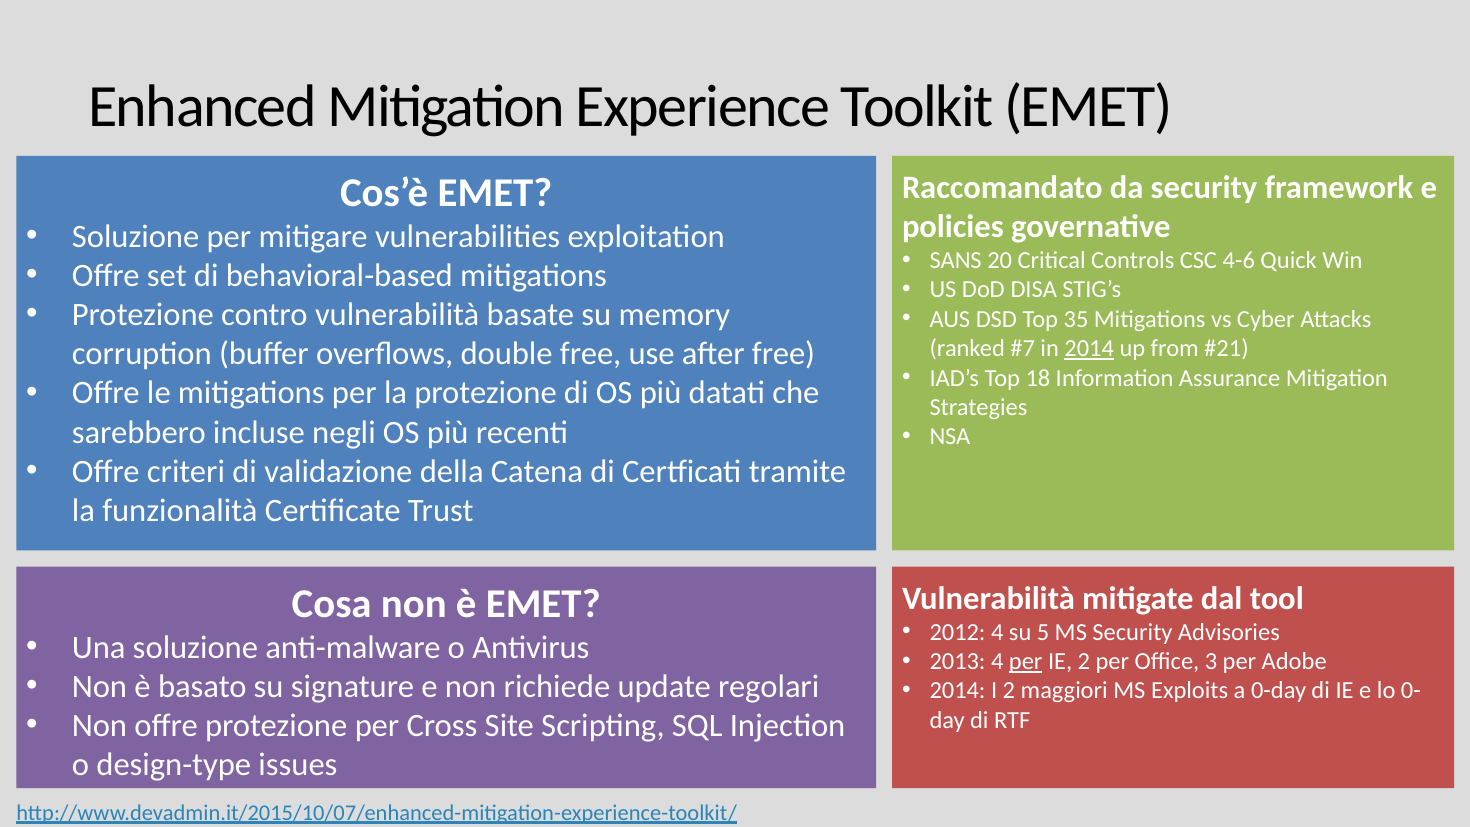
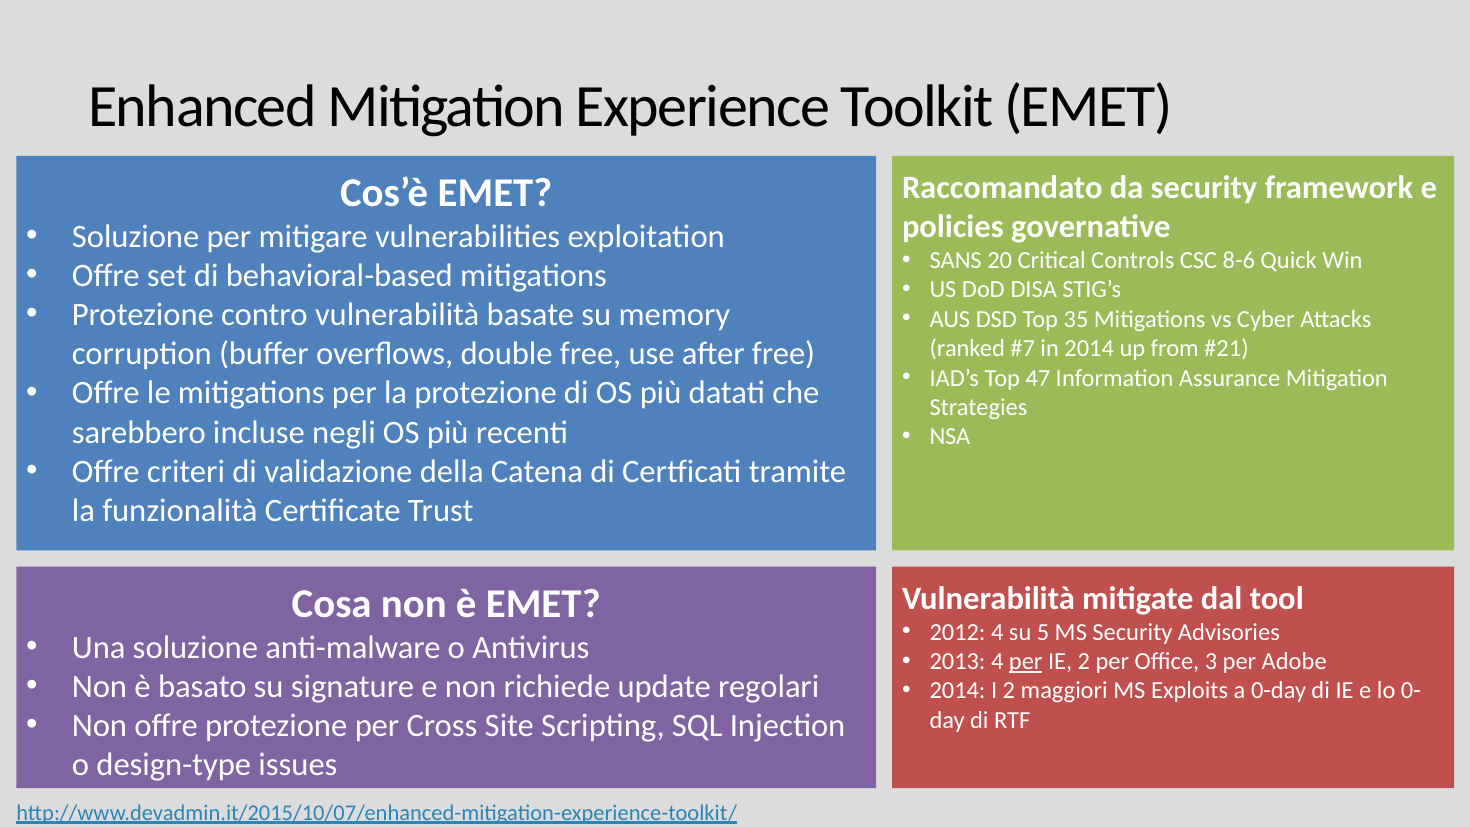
4-6: 4-6 -> 8-6 (1239, 260)
2014 underline: present -> none (1089, 348)
18: 18 -> 47 (1038, 378)
